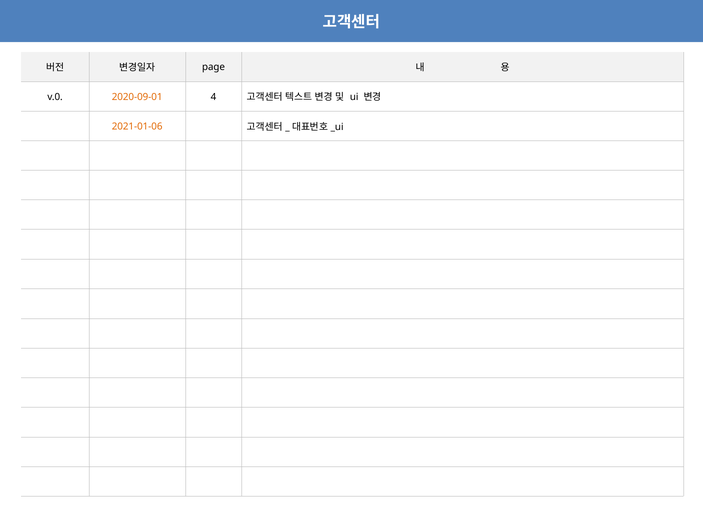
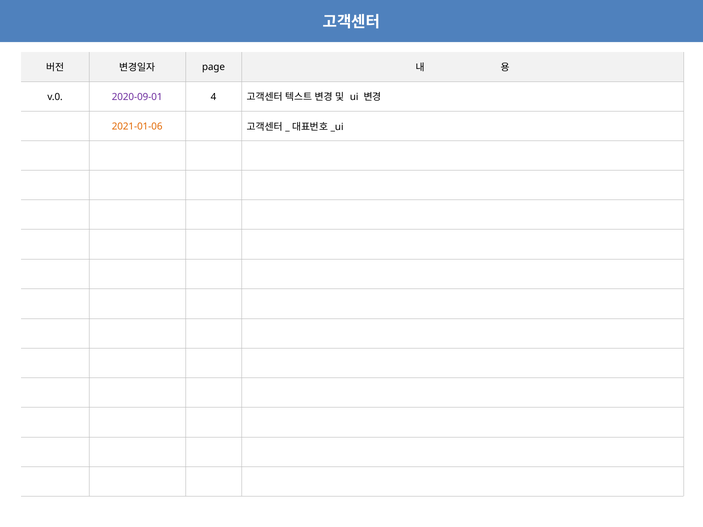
2020-09-01 colour: orange -> purple (137, 97)
